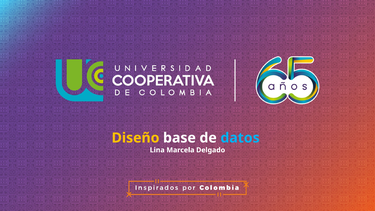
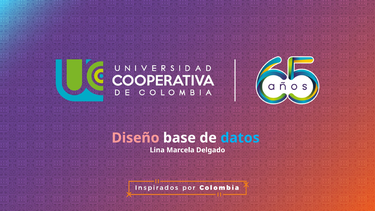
Diseño colour: yellow -> pink (136, 138)
